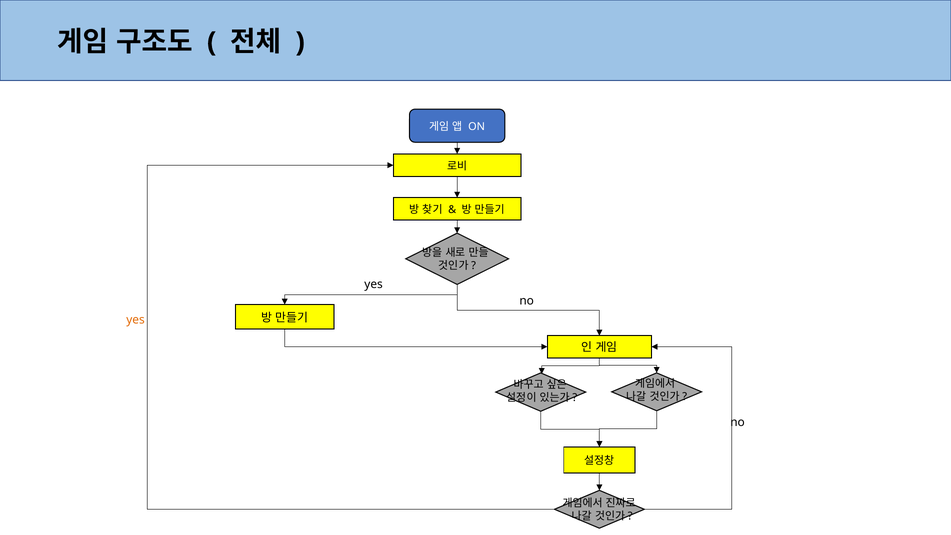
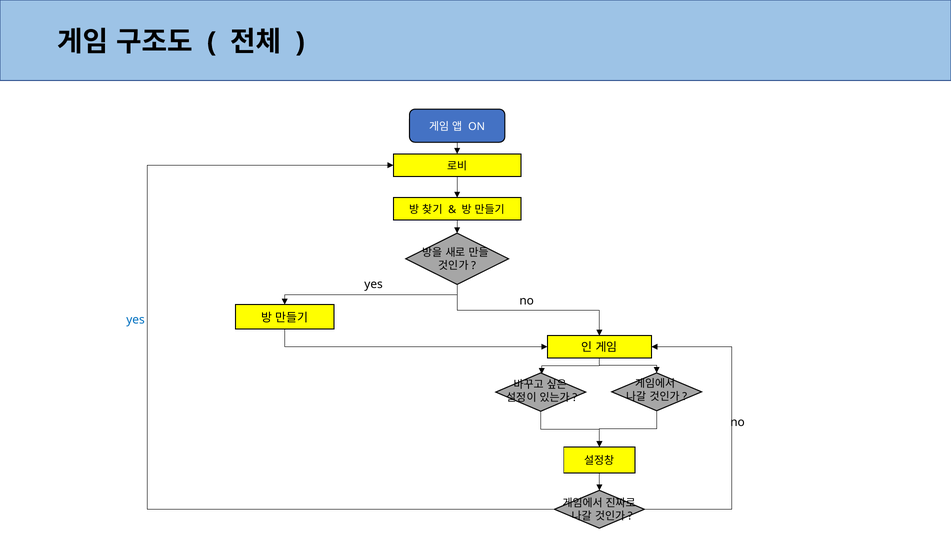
yes colour: orange -> blue (135, 320)
